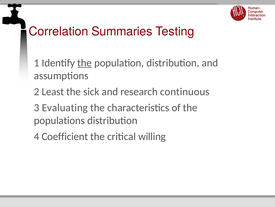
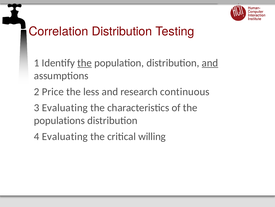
Correlation Summaries: Summaries -> Distribution (122, 31)
and underline: none -> present (210, 63)
Least: Least -> Price (53, 91)
sick: sick -> less (91, 91)
4 Coefficient: Coefficient -> Evaluating (65, 136)
